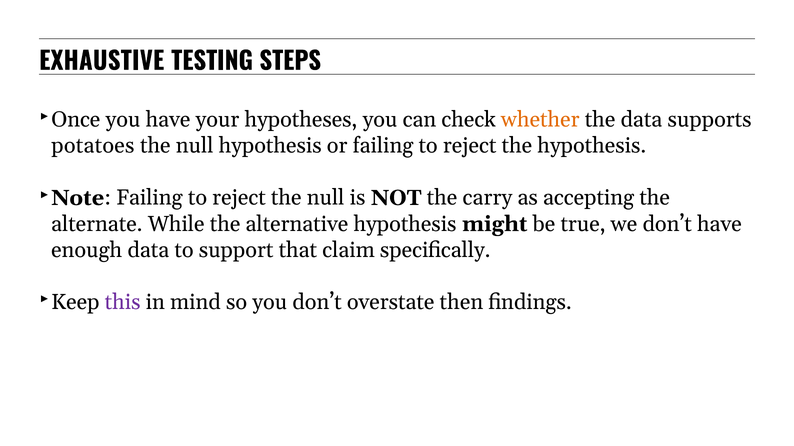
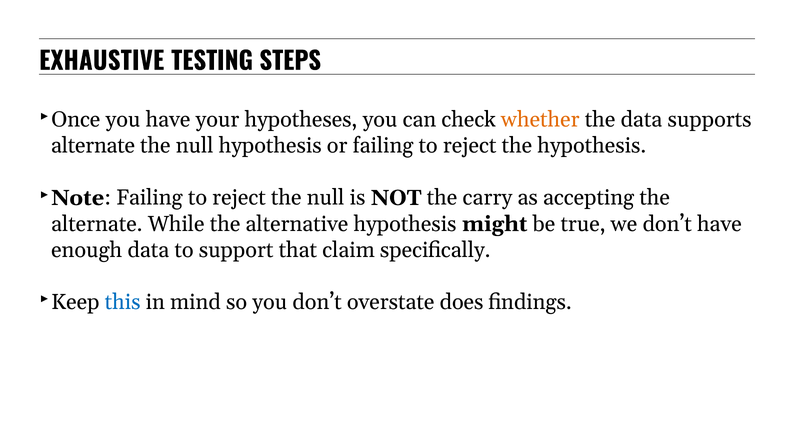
potatoes: potatoes -> alternate (93, 146)
this colour: purple -> blue (123, 302)
then: then -> does (462, 302)
